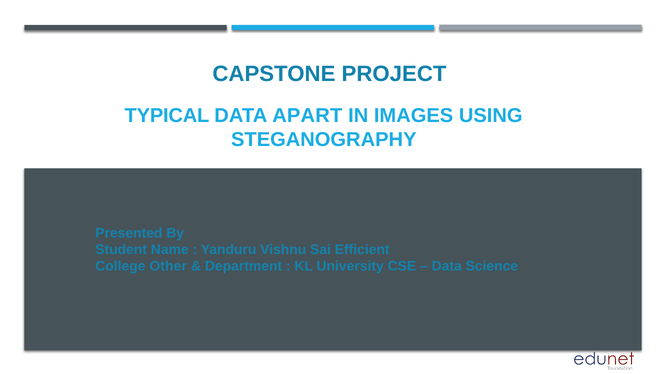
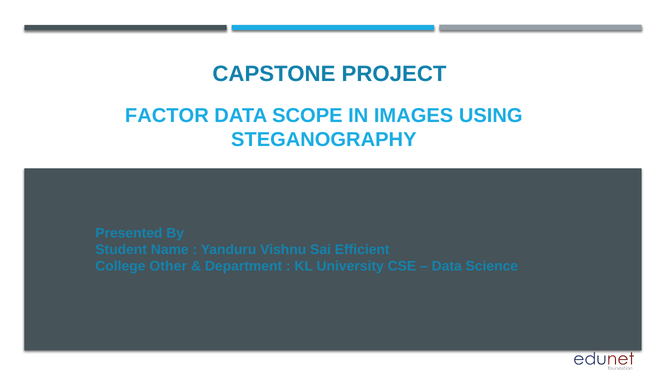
TYPICAL: TYPICAL -> FACTOR (167, 116)
APART: APART -> SCOPE (307, 116)
